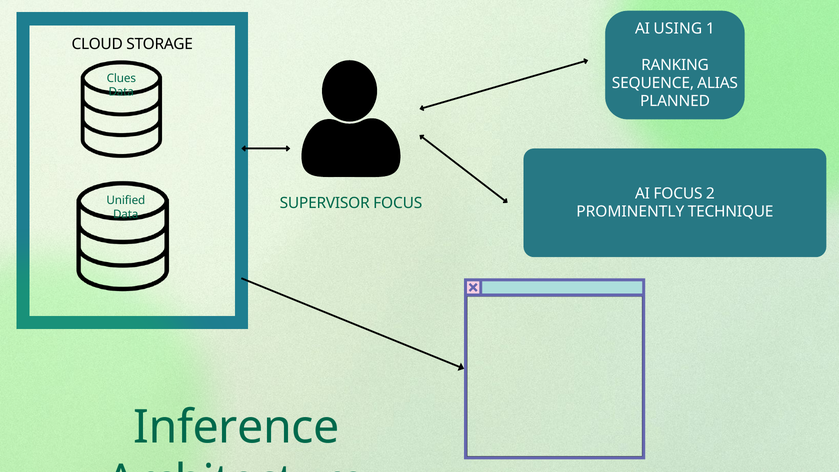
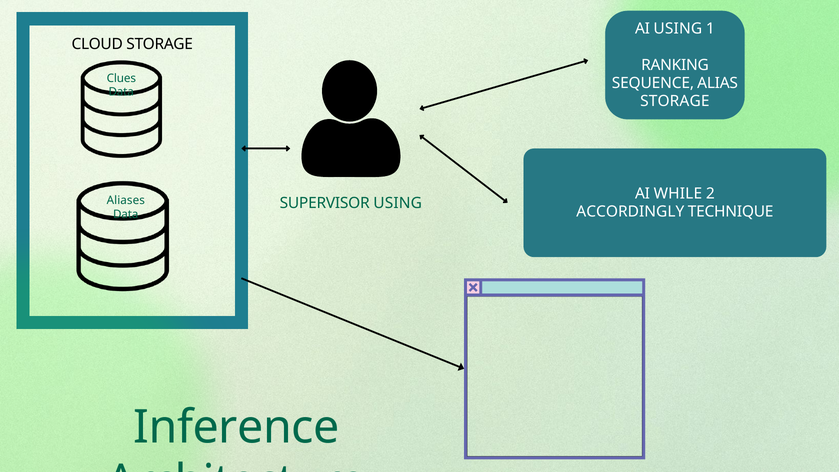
PLANNED: PLANNED -> STORAGE (675, 101)
AI FOCUS: FOCUS -> WHILE (678, 194)
Unified: Unified -> Aliases (126, 201)
SUPERVISOR FOCUS: FOCUS -> USING (398, 203)
PROMINENTLY: PROMINENTLY -> ACCORDINGLY (630, 212)
